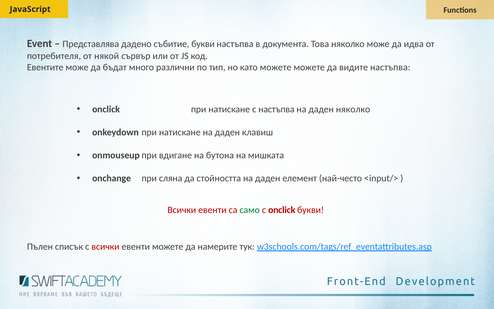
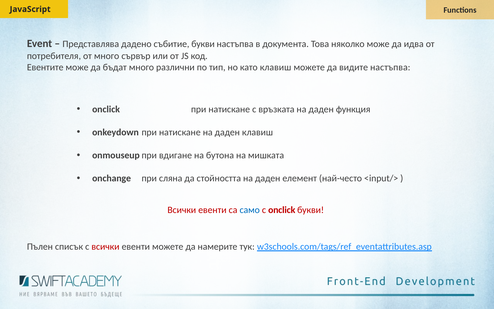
от някой: някой -> много (107, 56)
като можете: можете -> клавиш (276, 67)
с настъпва: настъпва -> връзката (276, 109)
даден няколко: няколко -> функция (353, 109)
само colour: green -> blue (250, 210)
